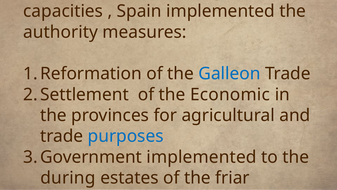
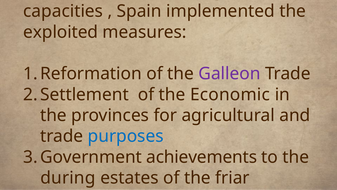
authority: authority -> exploited (61, 32)
Galleon colour: blue -> purple (229, 74)
implemented: implemented -> achievements (202, 157)
